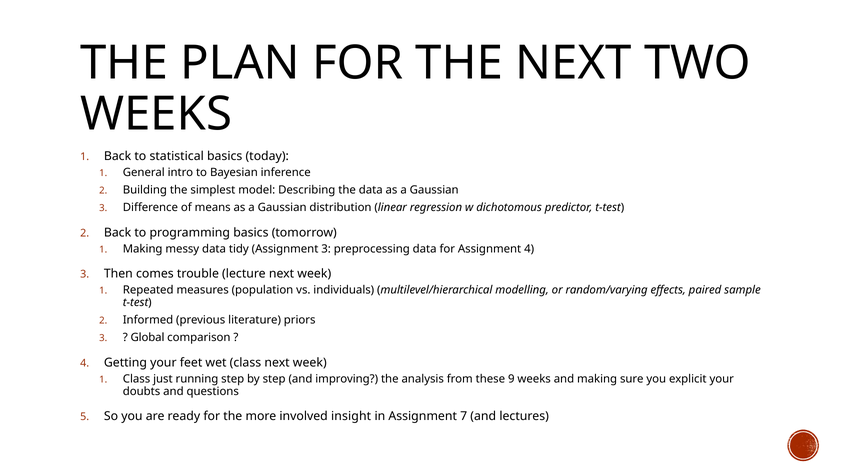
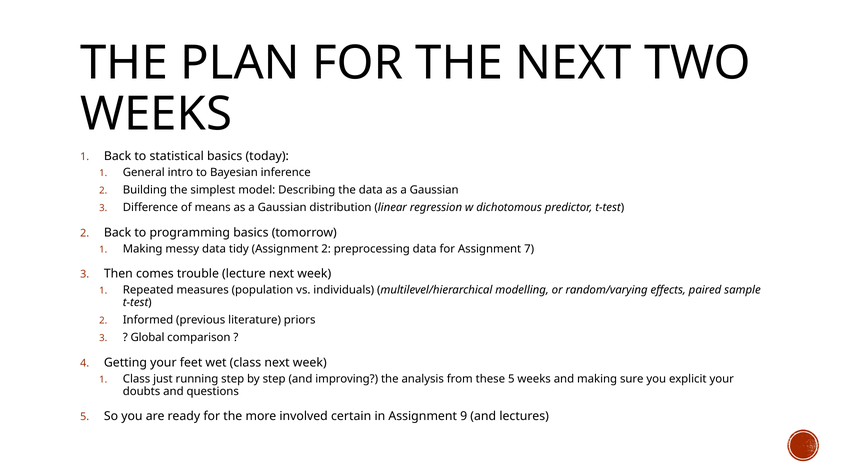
Assignment 3: 3 -> 2 (326, 249)
Assignment 4: 4 -> 7 (529, 249)
these 9: 9 -> 5 (511, 379)
insight: insight -> certain (351, 417)
7: 7 -> 9 (464, 417)
